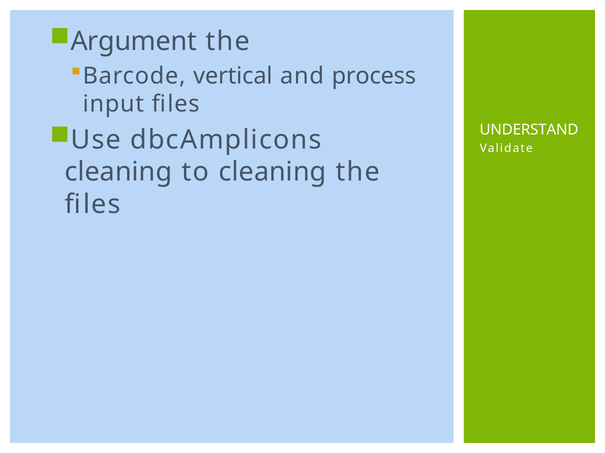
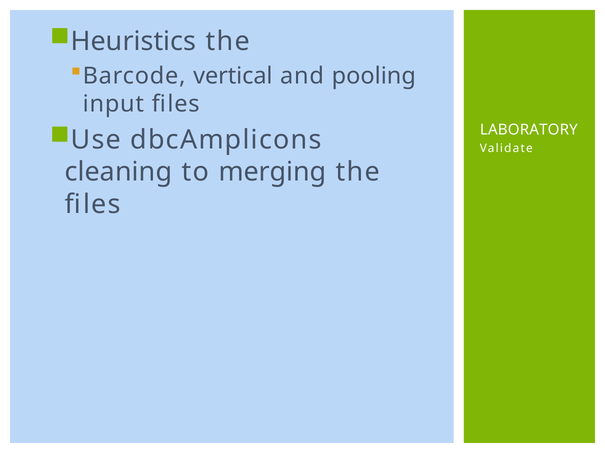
Argument: Argument -> Heuristics (133, 41)
process: process -> pooling (374, 76)
UNDERSTAND: UNDERSTAND -> LABORATORY (529, 130)
to cleaning: cleaning -> merging (273, 172)
